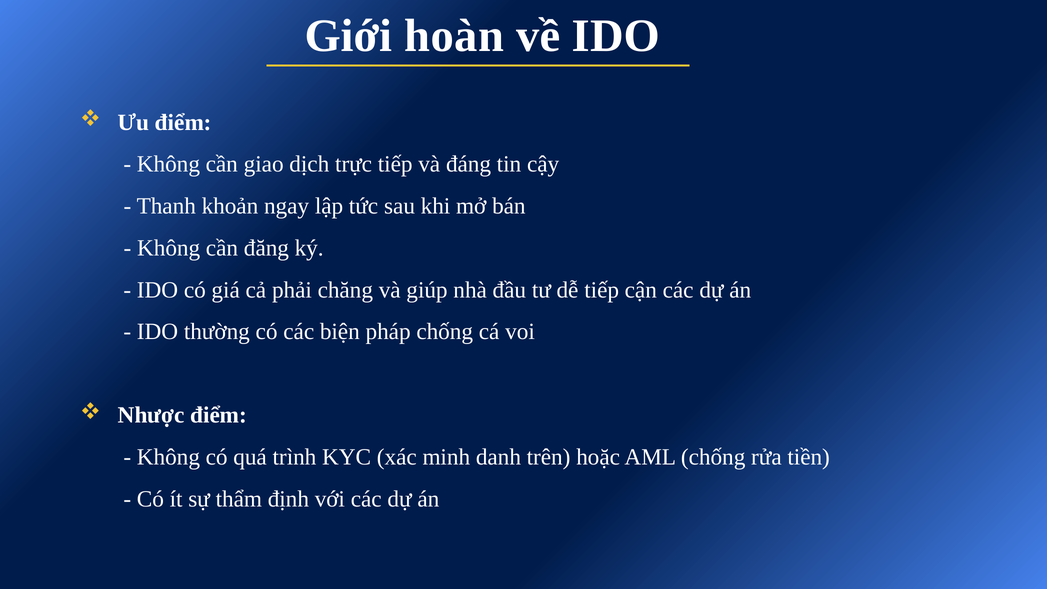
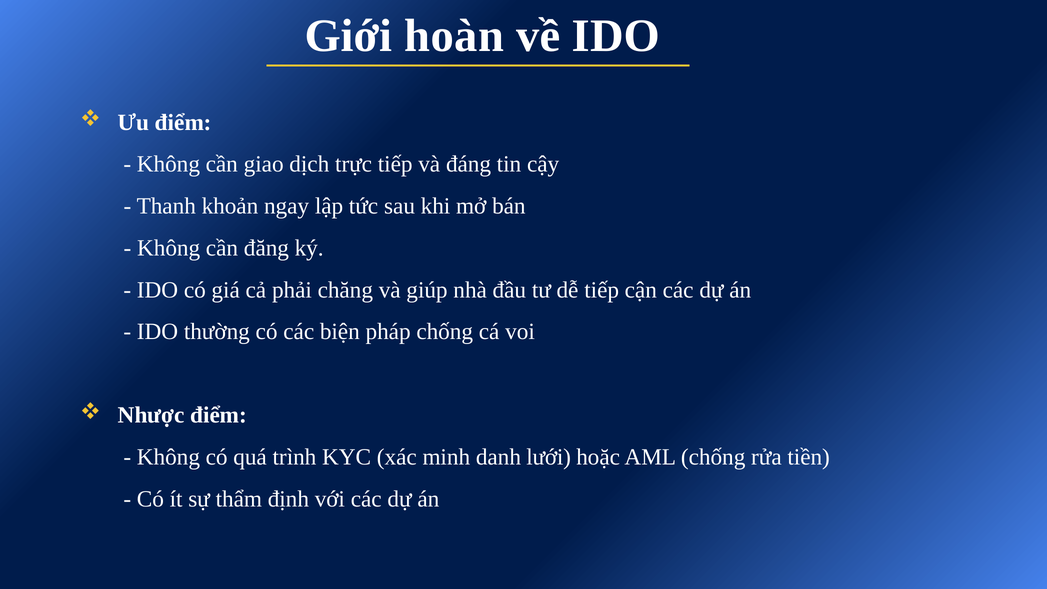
trên: trên -> lưới (549, 457)
